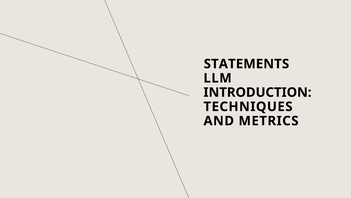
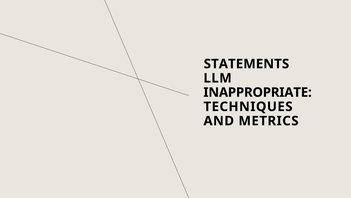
INTRODUCTION: INTRODUCTION -> INAPPROPRIATE (258, 92)
